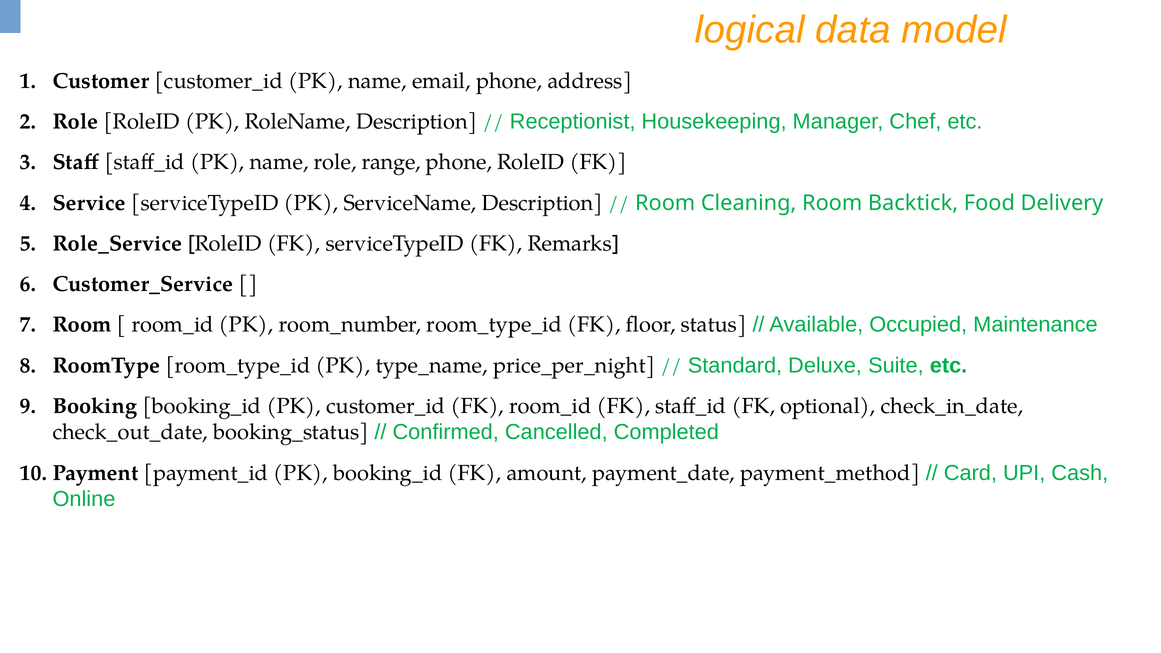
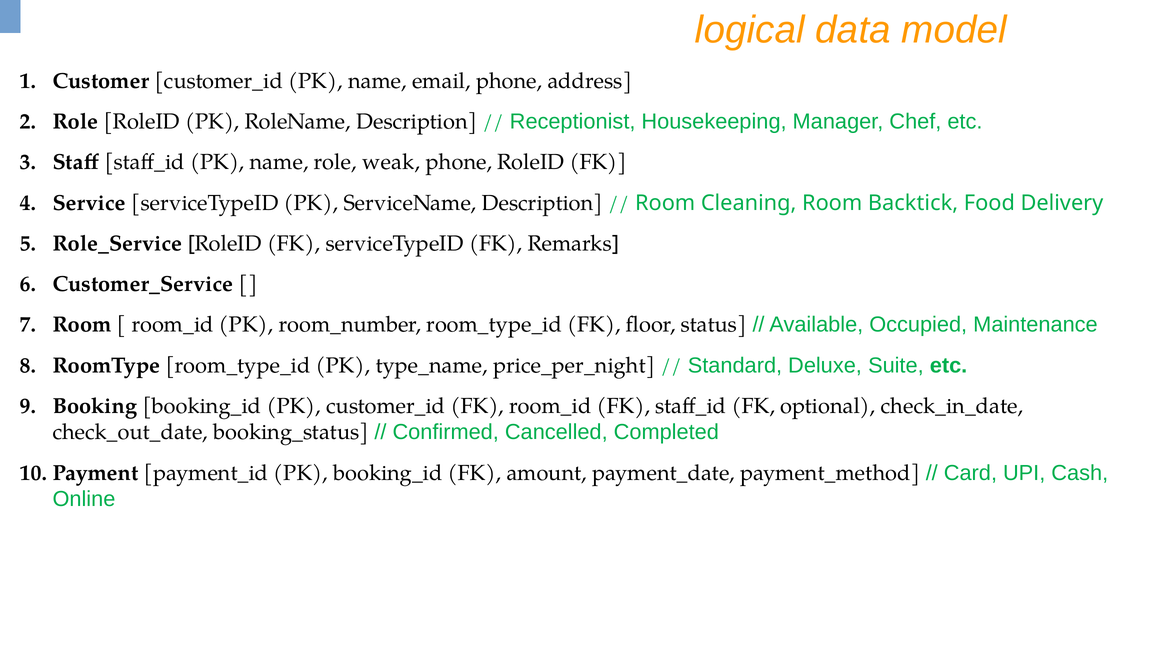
range: range -> weak (391, 162)
